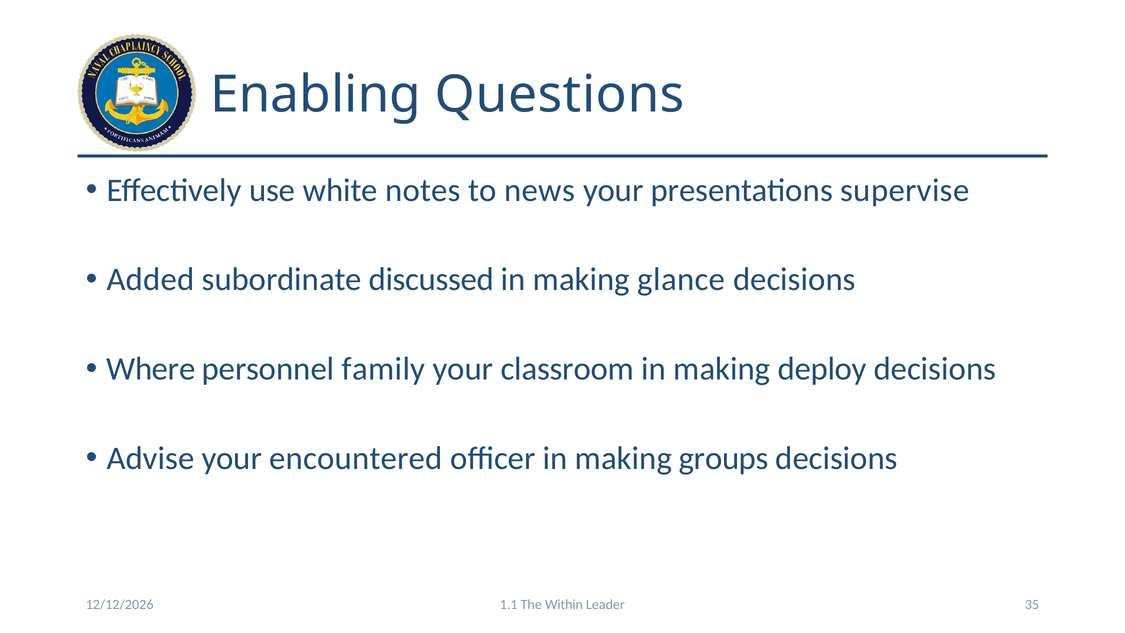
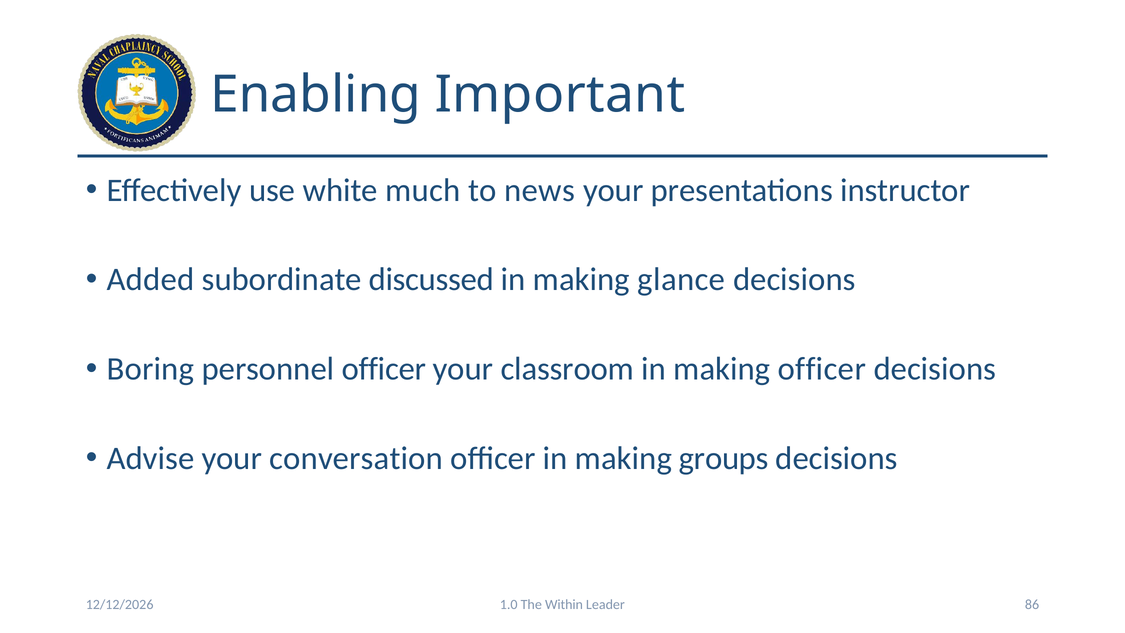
Questions: Questions -> Important (560, 95)
notes: notes -> much (423, 190)
supervise: supervise -> instructor (905, 190)
Where: Where -> Boring (151, 369)
personnel family: family -> officer (384, 369)
making deploy: deploy -> officer (822, 369)
encountered: encountered -> conversation (356, 458)
1.1: 1.1 -> 1.0 (509, 604)
35: 35 -> 86 (1032, 604)
